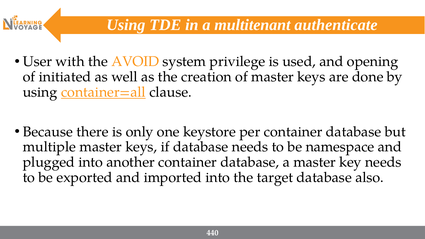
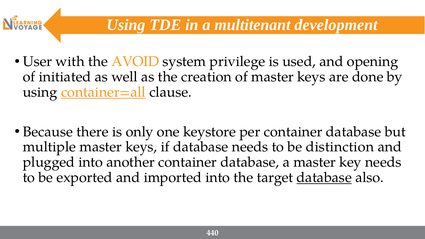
authenticate: authenticate -> development (336, 25)
namespace: namespace -> distinction (340, 147)
database underline: none -> present (324, 178)
